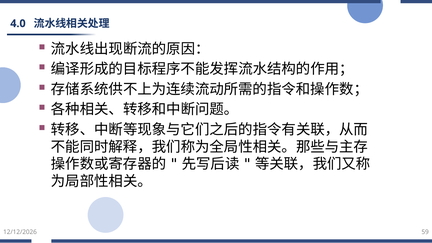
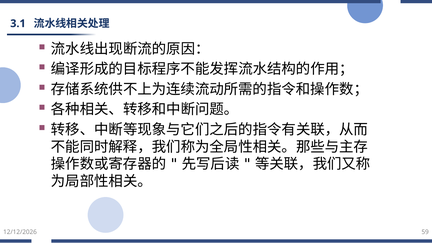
4.0: 4.0 -> 3.1 (18, 24)
